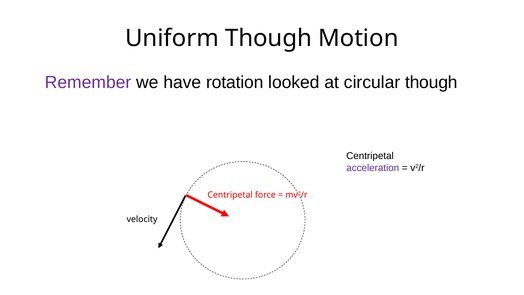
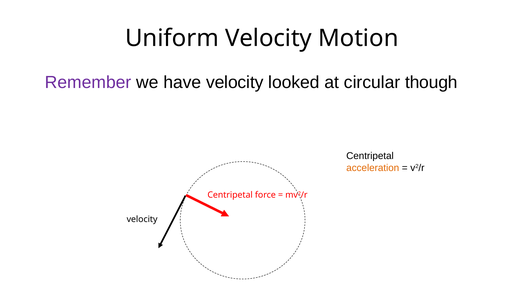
Uniform Though: Though -> Velocity (268, 38)
have rotation: rotation -> velocity (235, 82)
acceleration colour: purple -> orange (373, 168)
